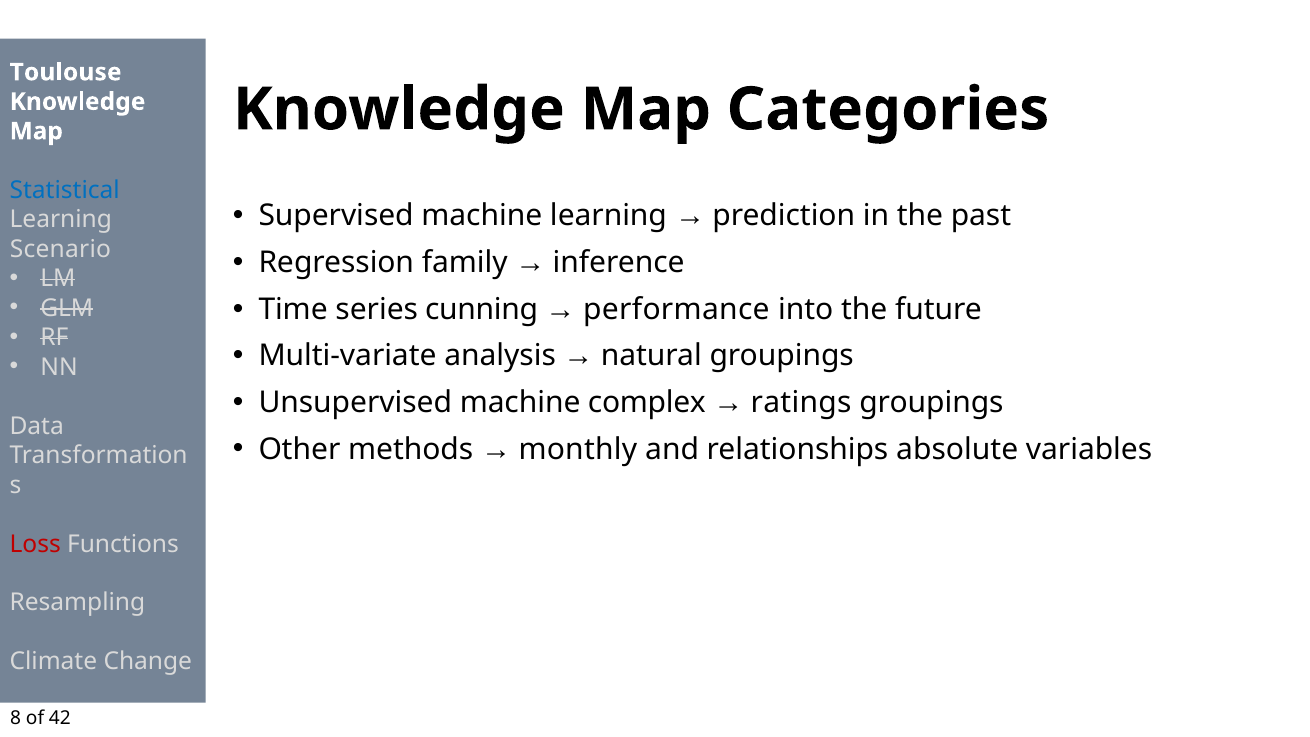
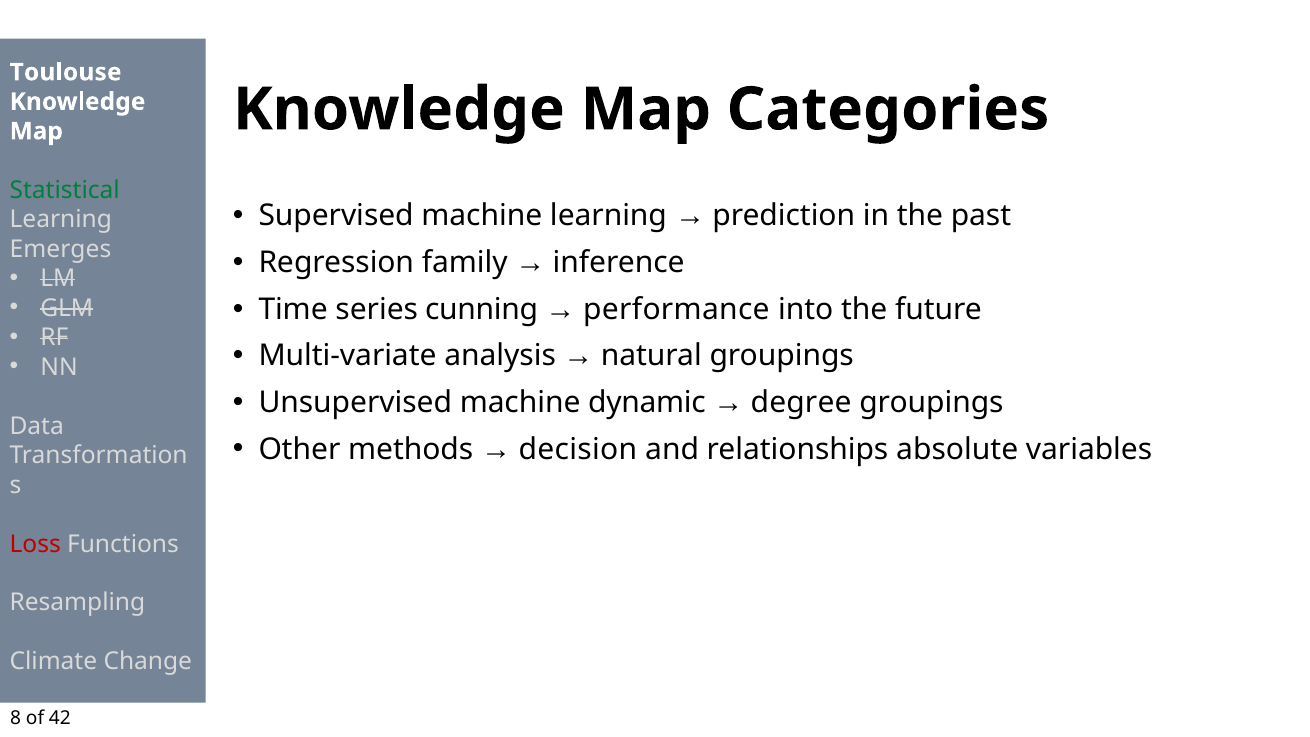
Statistical colour: blue -> green (65, 190)
Scenario: Scenario -> Emerges (60, 249)
complex: complex -> dynamic (647, 402)
ratings: ratings -> degree (801, 402)
monthly: monthly -> decision (578, 449)
